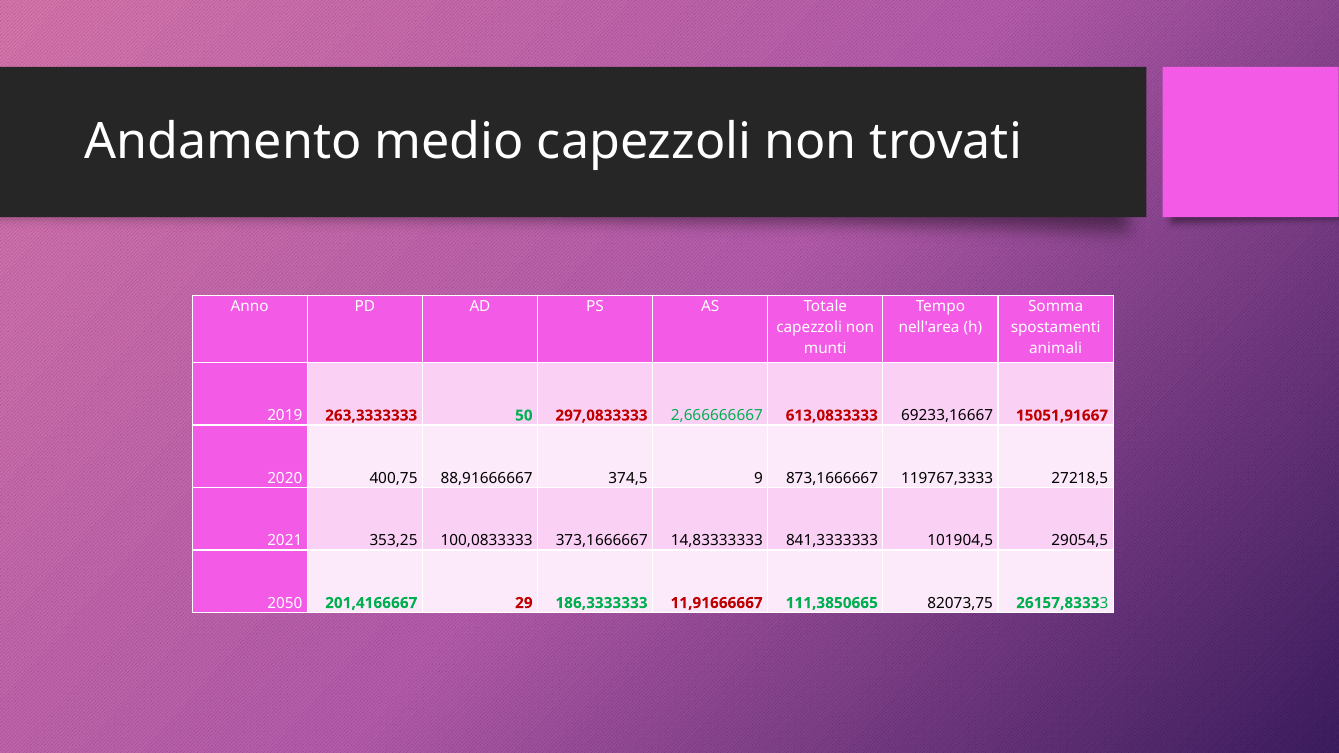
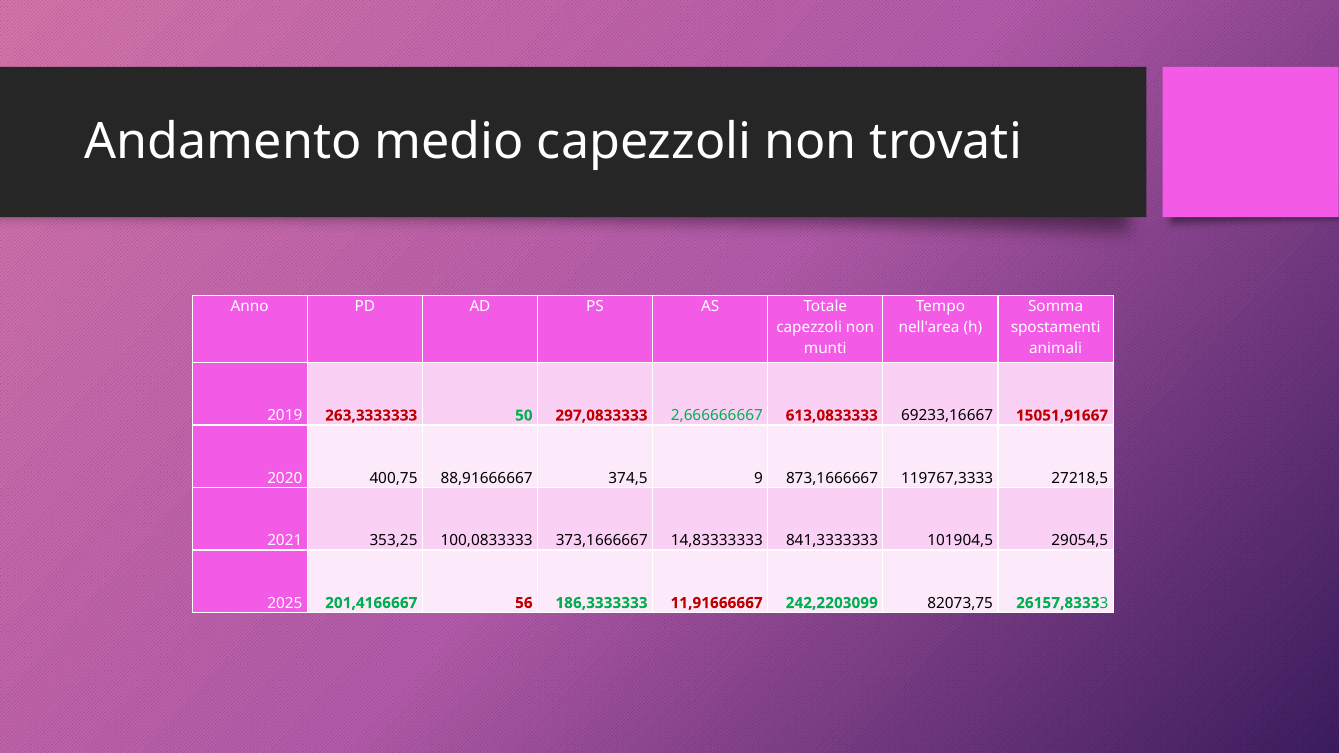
2050: 2050 -> 2025 (285, 603)
29: 29 -> 56 (524, 603)
111,3850665: 111,3850665 -> 242,2203099 (832, 603)
